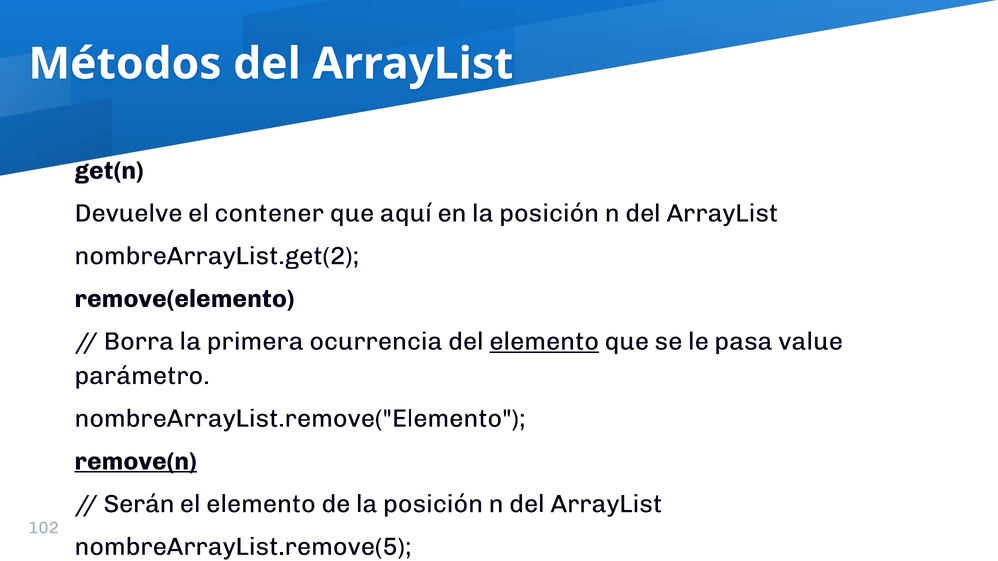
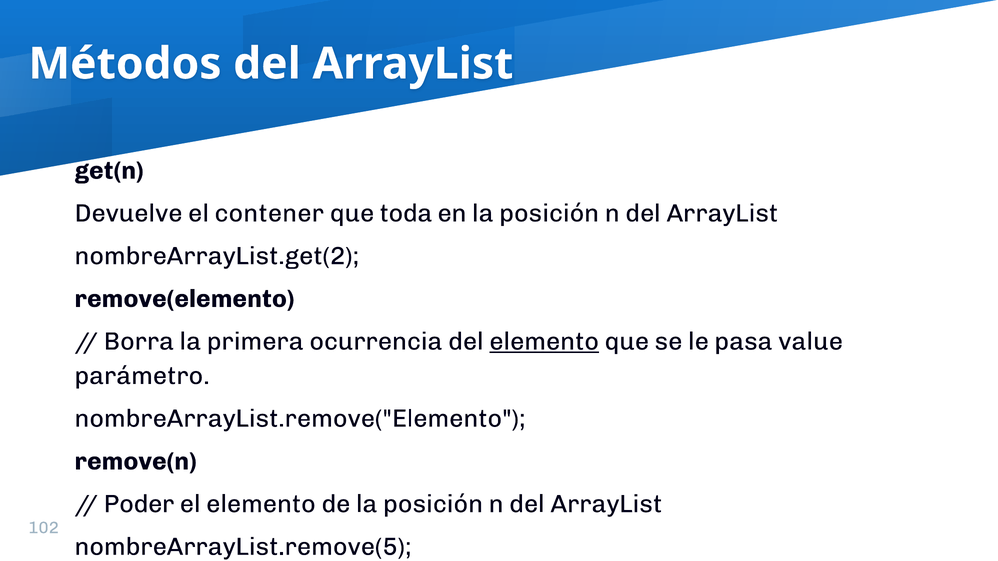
aquí: aquí -> toda (406, 213)
remove(n underline: present -> none (136, 462)
Serán: Serán -> Poder (139, 504)
